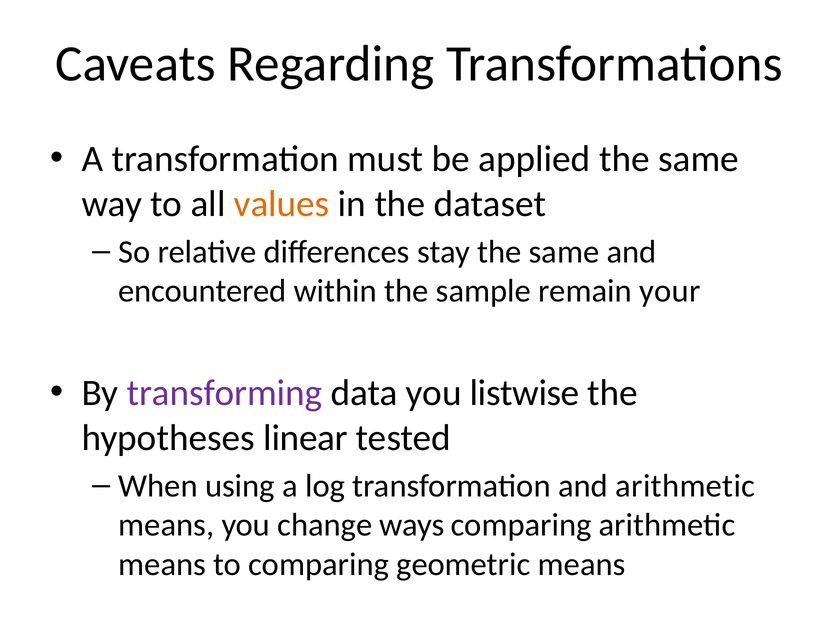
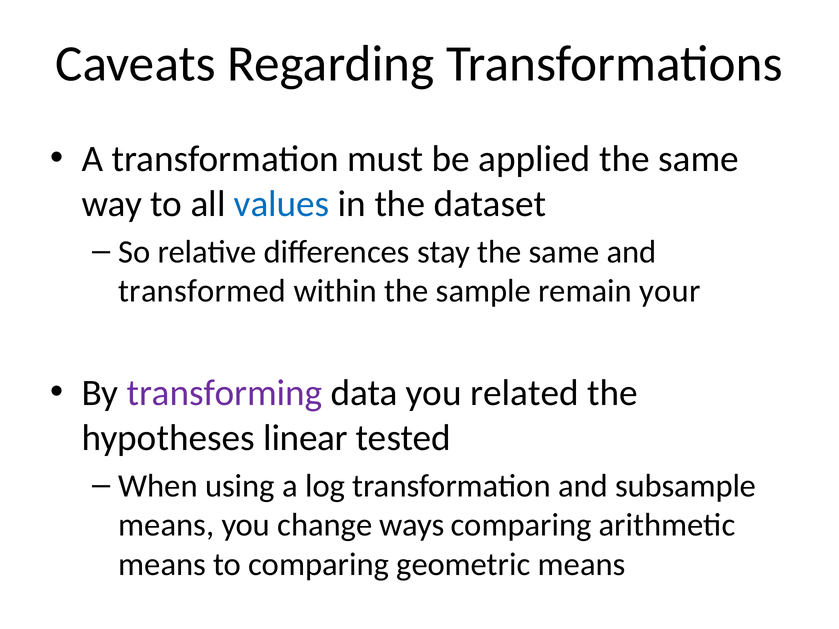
values colour: orange -> blue (282, 204)
encountered: encountered -> transformed (202, 291)
listwise: listwise -> related (524, 393)
and arithmetic: arithmetic -> subsample (686, 486)
